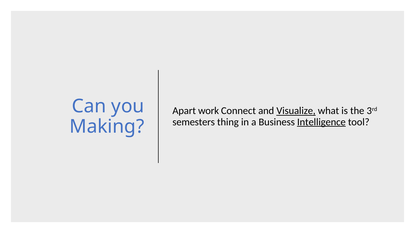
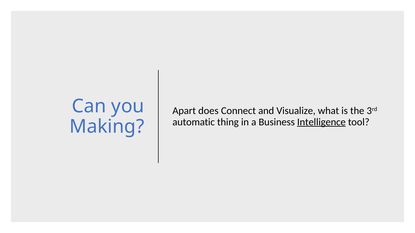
work: work -> does (208, 111)
Visualize underline: present -> none (296, 111)
semesters: semesters -> automatic (194, 122)
